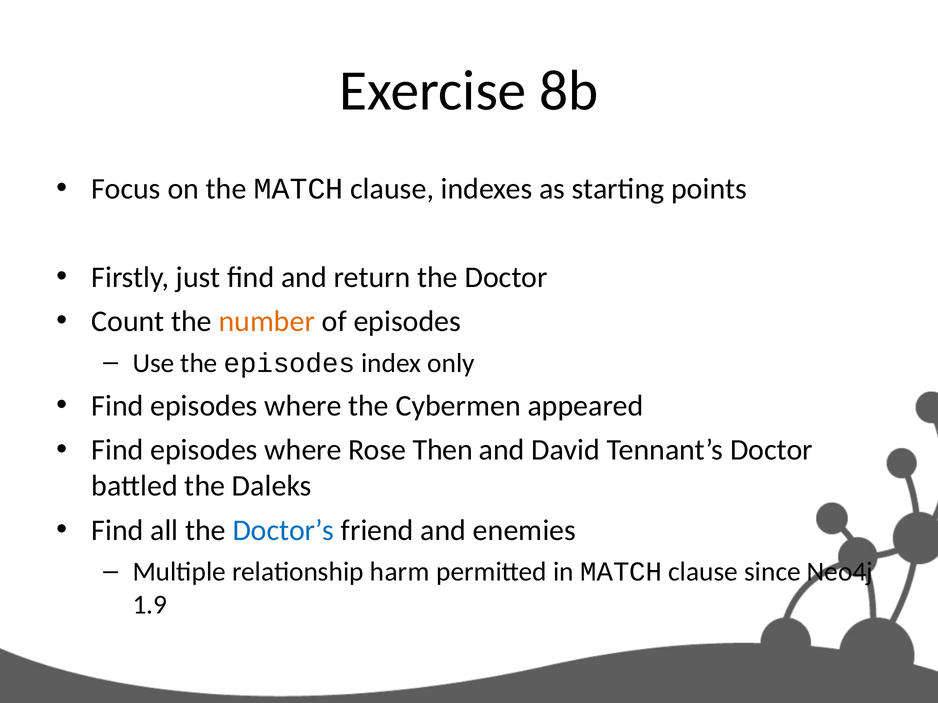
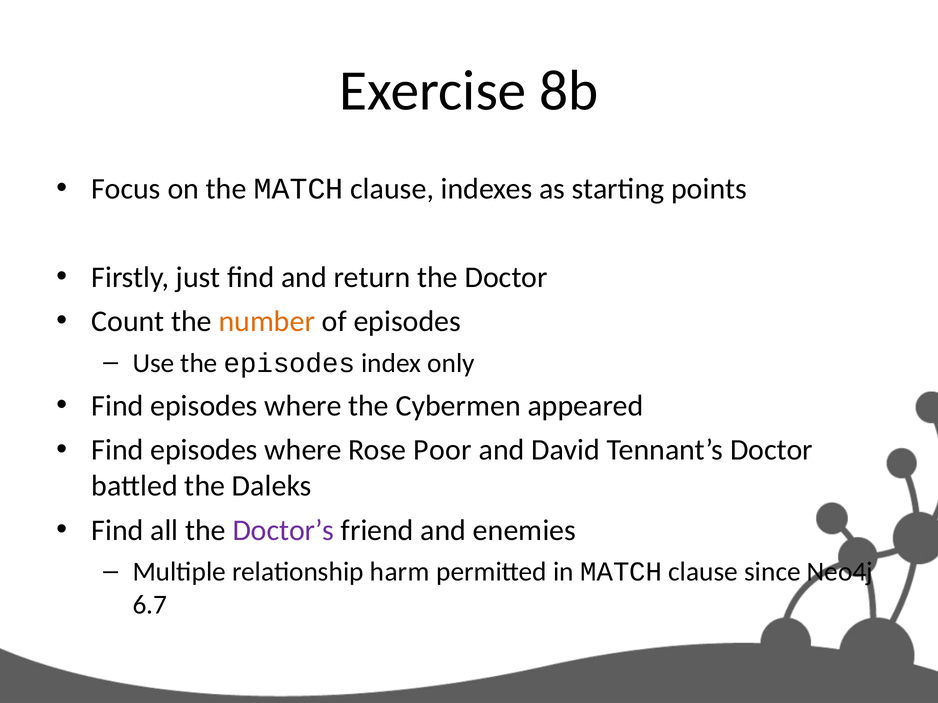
Then: Then -> Poor (442, 450)
Doctor’s colour: blue -> purple (283, 531)
1.9: 1.9 -> 6.7 (150, 605)
